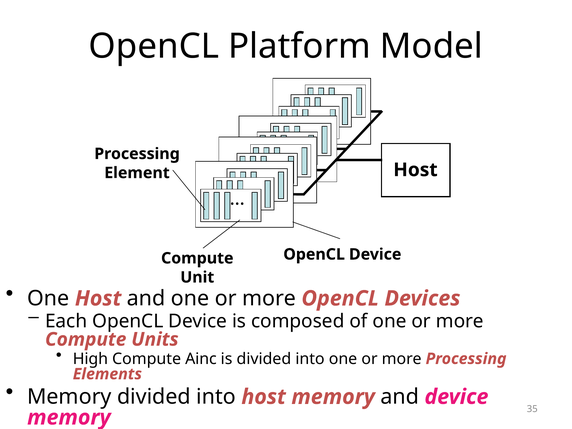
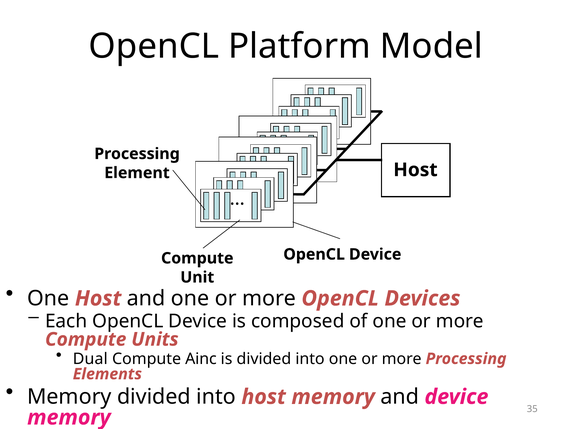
High: High -> Dual (90, 359)
